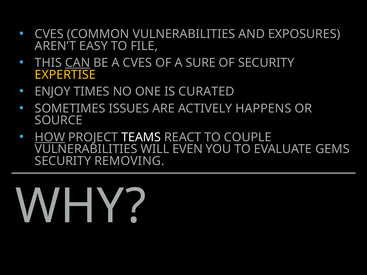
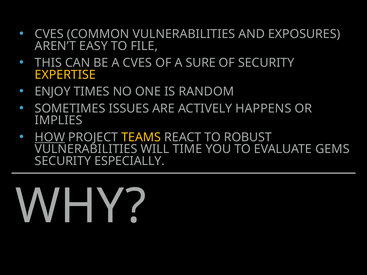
CAN underline: present -> none (78, 63)
CURATED: CURATED -> RANDOM (206, 92)
SOURCE: SOURCE -> IMPLIES (59, 120)
TEAMS colour: white -> yellow (141, 137)
COUPLE: COUPLE -> ROBUST (248, 137)
EVEN: EVEN -> TIME (187, 149)
REMOVING: REMOVING -> ESPECIALLY (129, 161)
